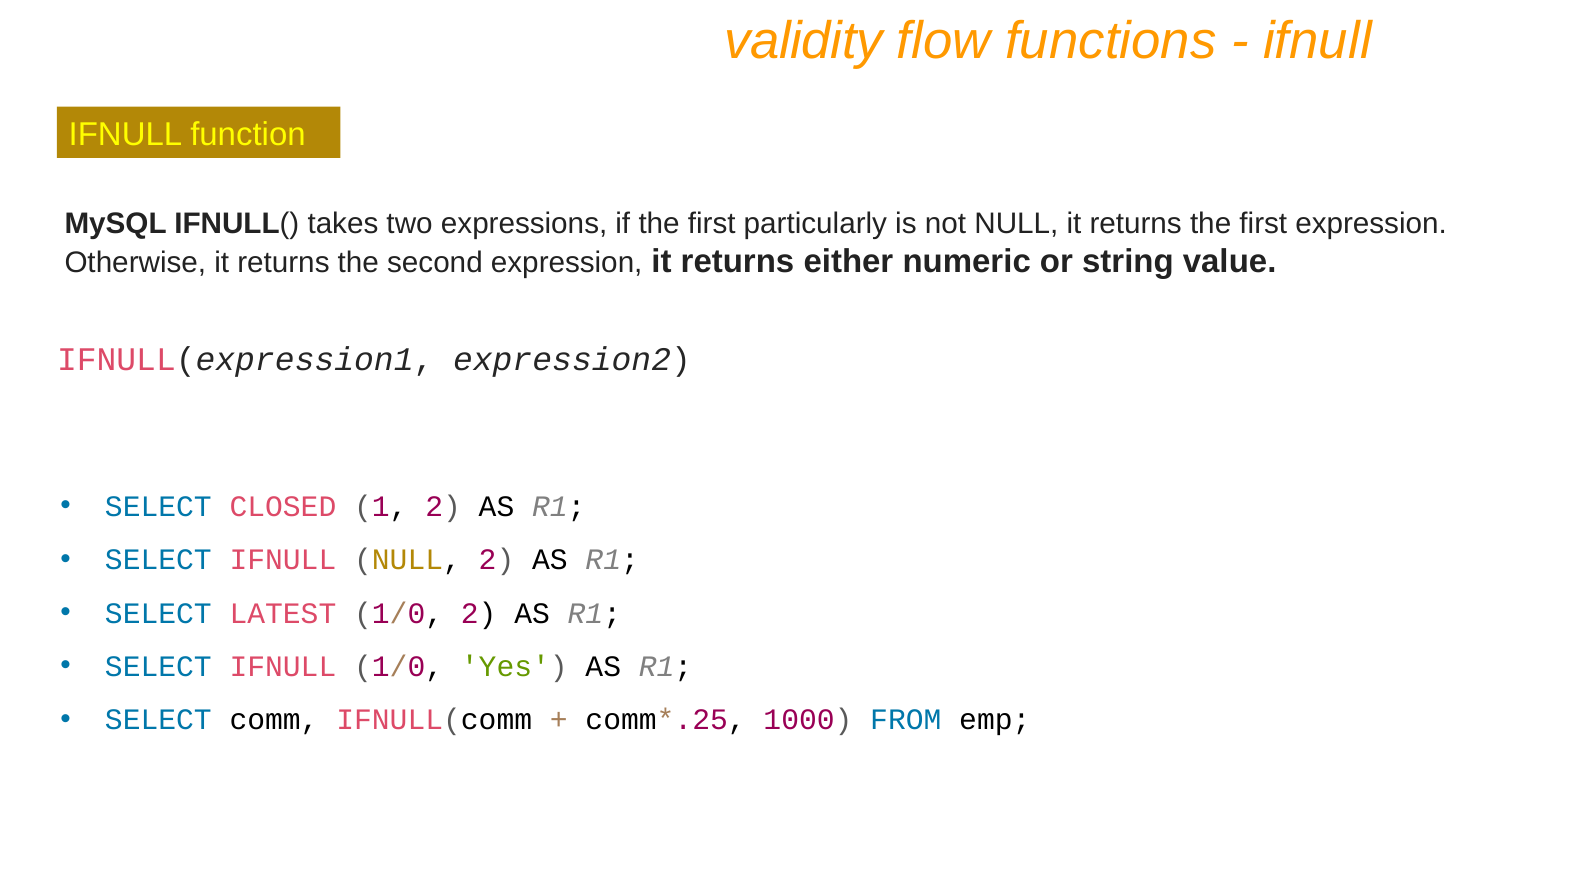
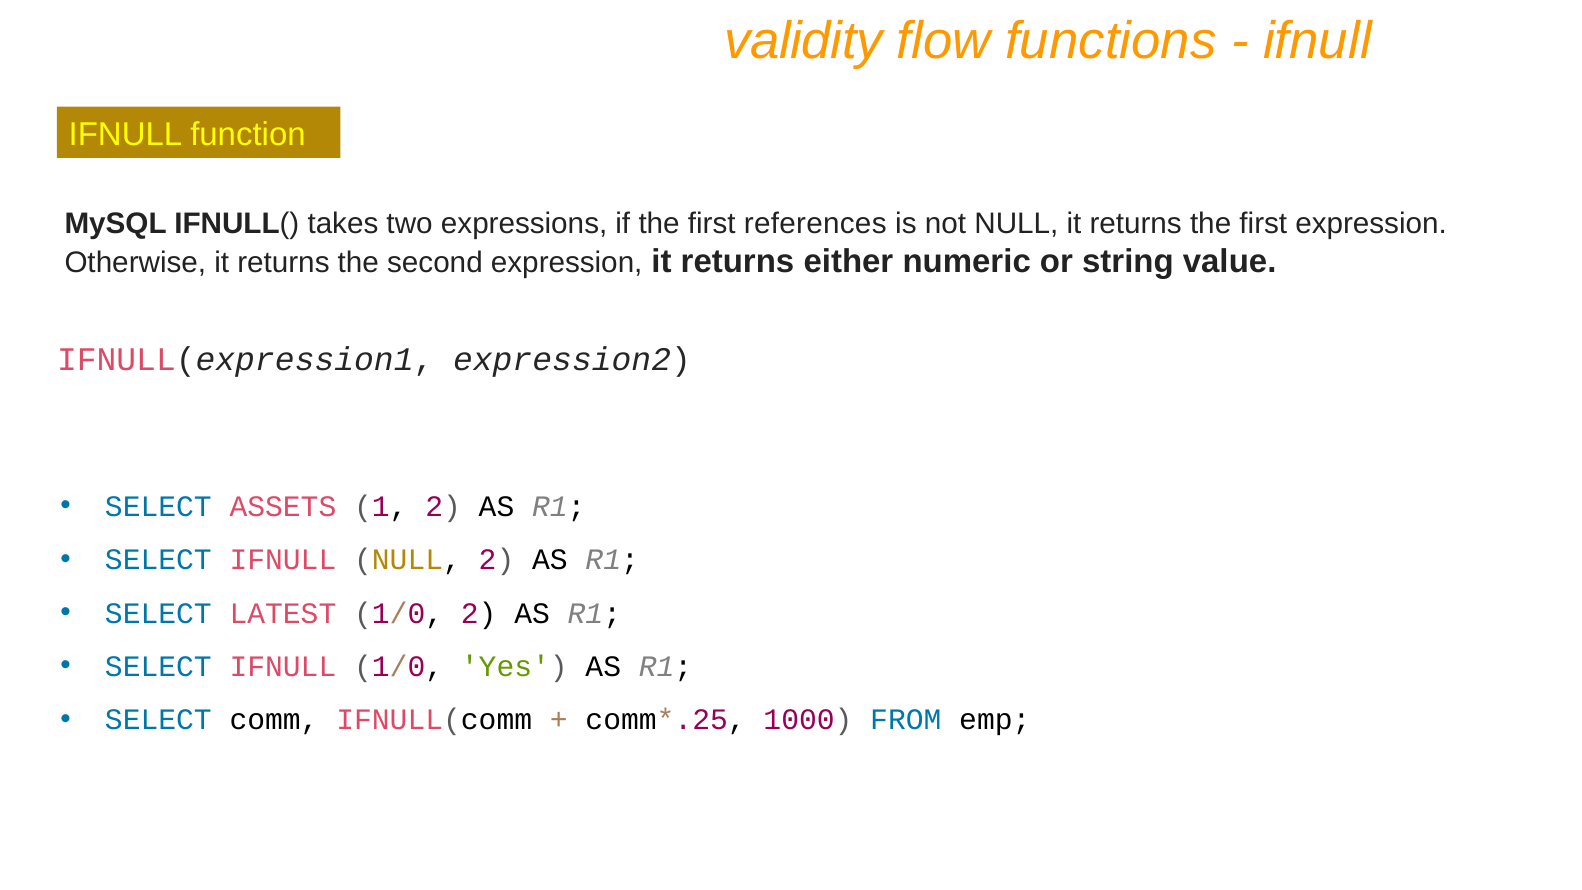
particularly: particularly -> references (815, 224)
CLOSED: CLOSED -> ASSETS (283, 507)
